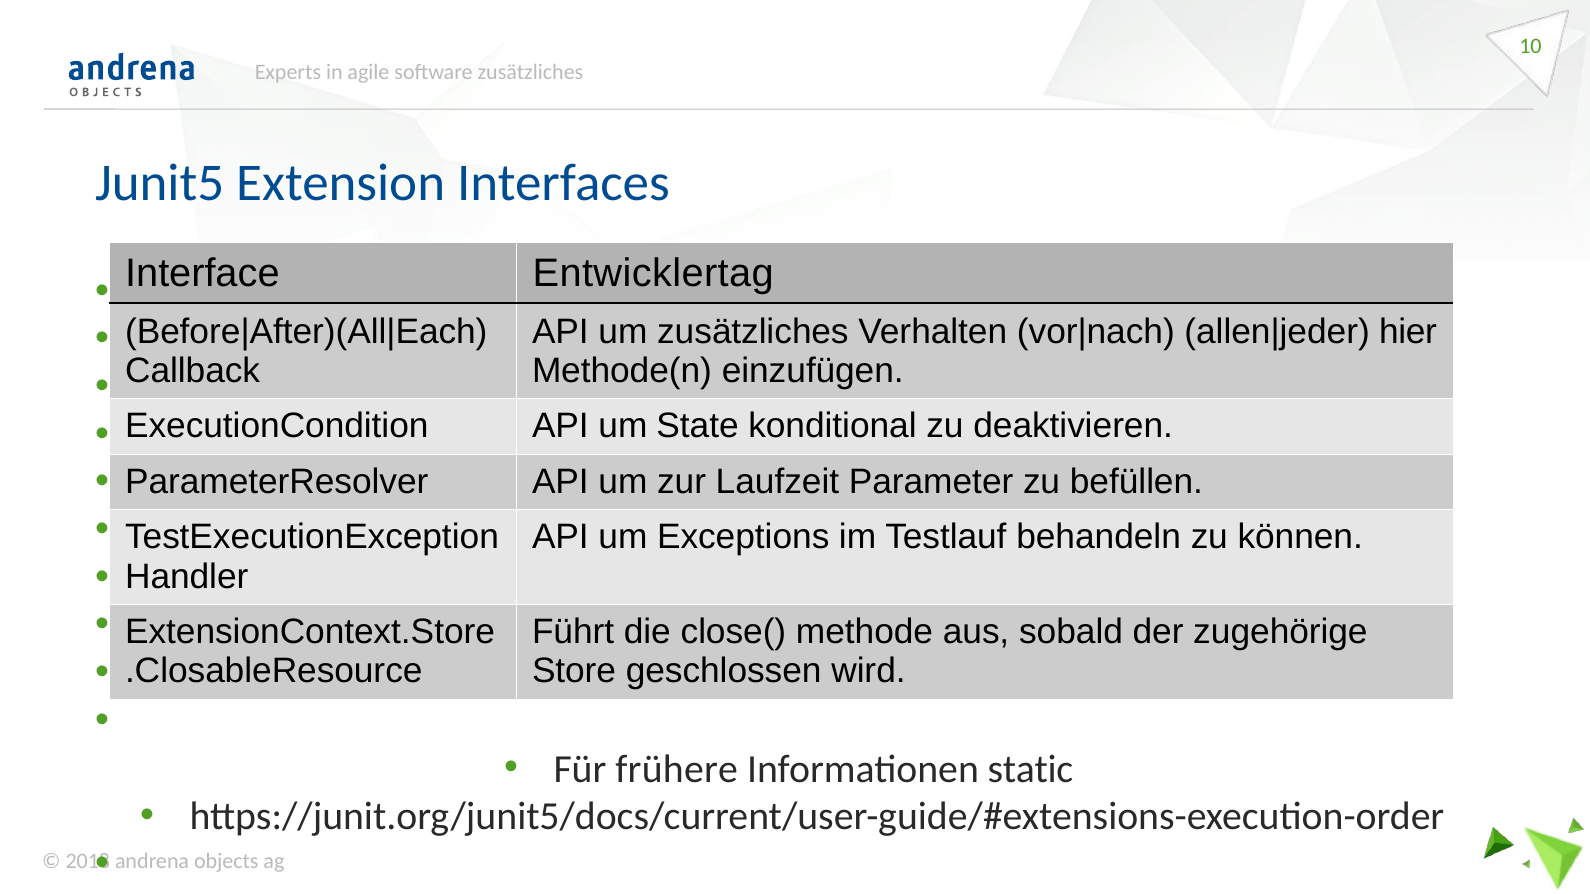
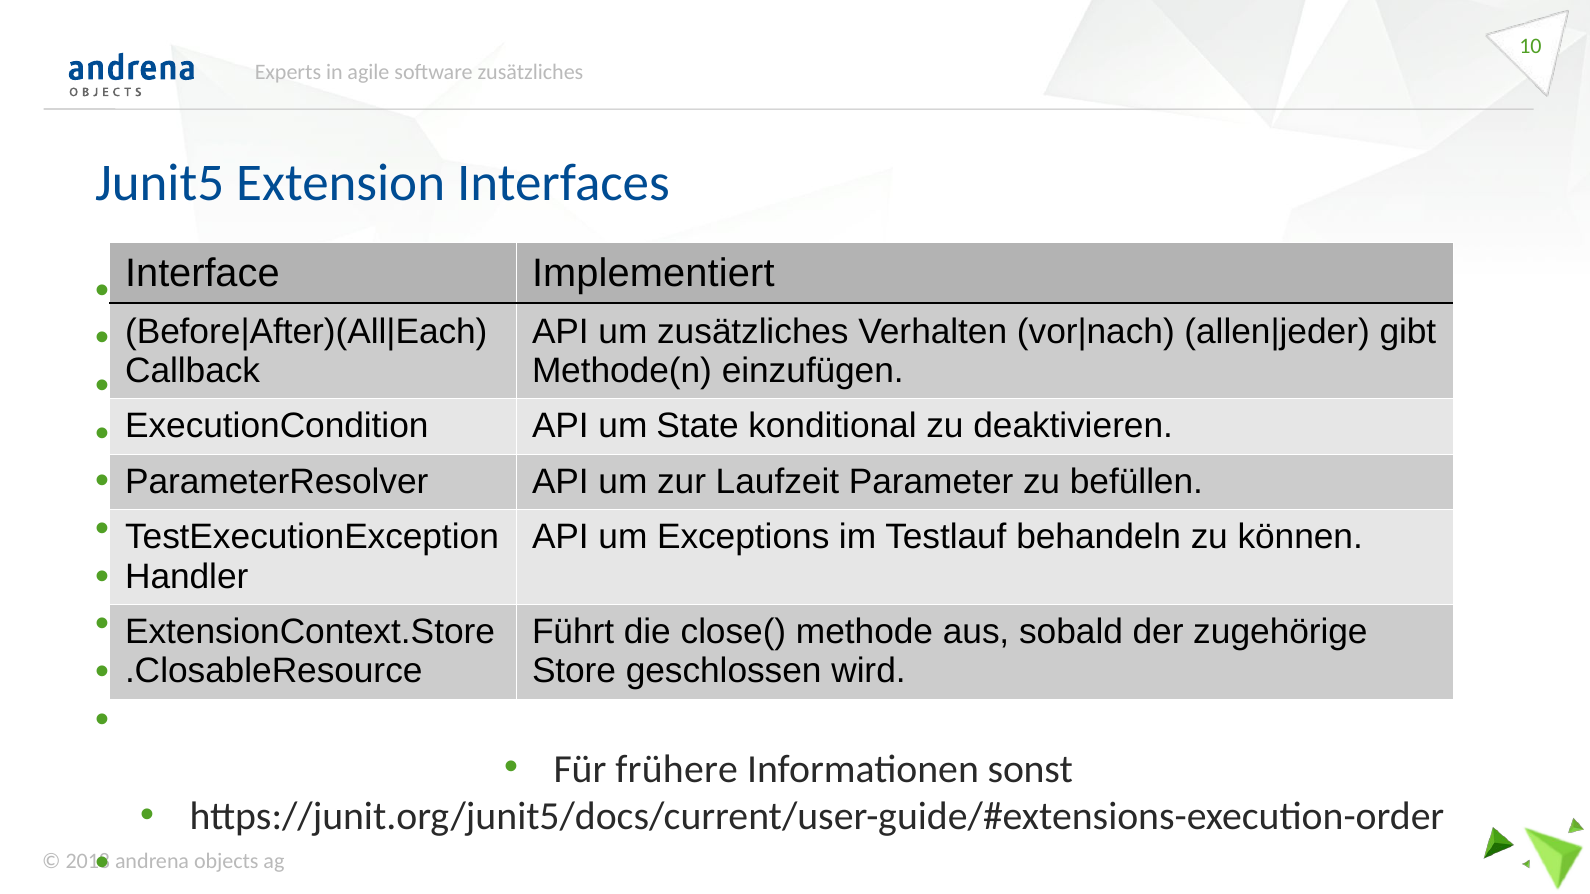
Entwicklertag: Entwicklertag -> Implementiert (653, 273)
hier: hier -> gibt (1408, 332)
static: static -> sonst (1030, 769)
